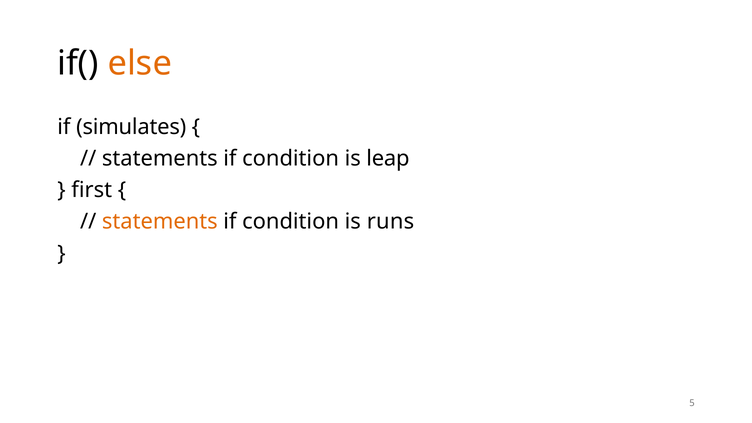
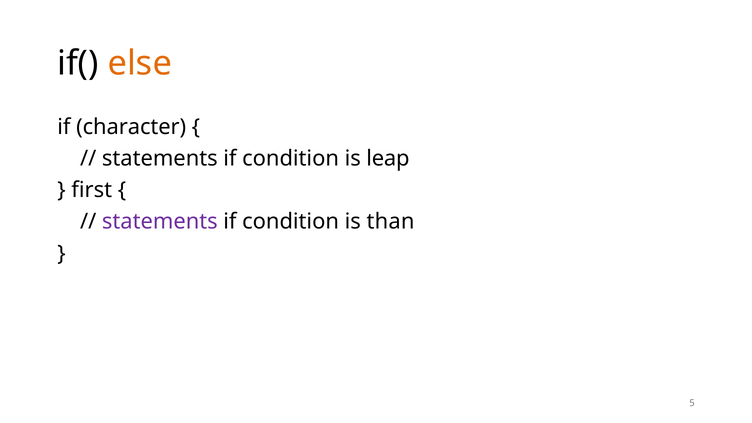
simulates: simulates -> character (131, 127)
statements colour: orange -> purple (160, 222)
runs: runs -> than (391, 222)
